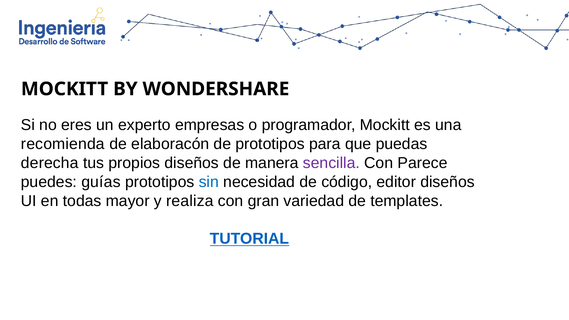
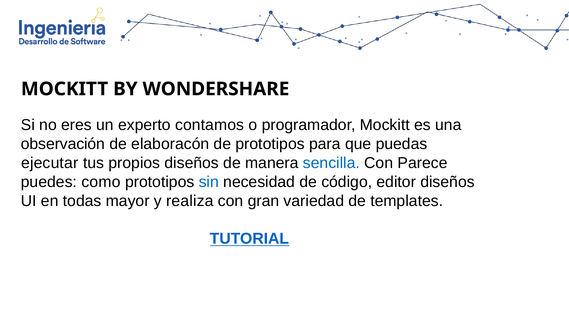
empresas: empresas -> contamos (210, 125)
recomienda: recomienda -> observación (63, 144)
derecha: derecha -> ejecutar (50, 163)
sencilla colour: purple -> blue (331, 163)
guías: guías -> como (101, 182)
